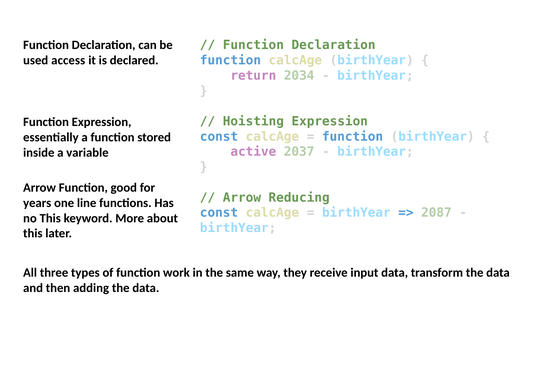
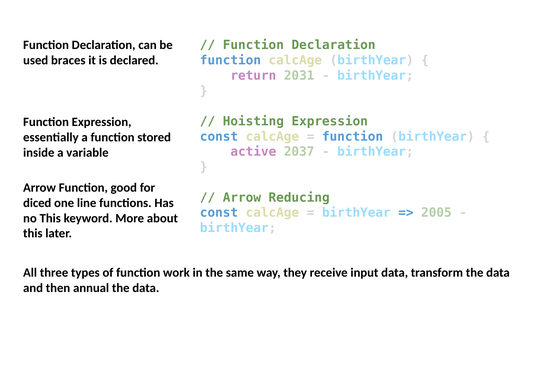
access: access -> braces (68, 60)
2034: 2034 -> 2031 (299, 76)
years: years -> diced (37, 203)
2087: 2087 -> 2005 (436, 213)
adding: adding -> annual (91, 288)
